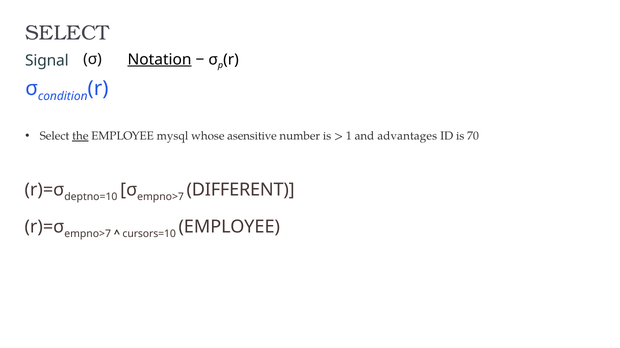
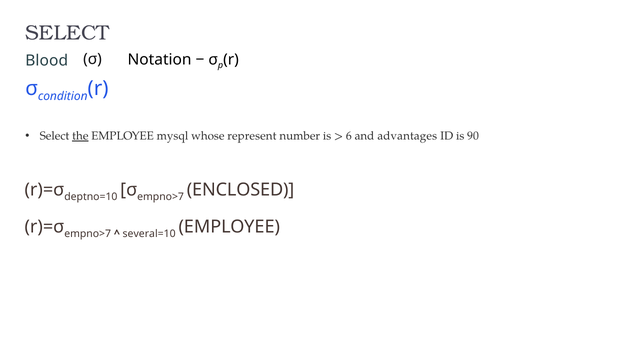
Signal: Signal -> Blood (47, 61)
Notation underline: present -> none (160, 60)
asensitive: asensitive -> represent (252, 136)
1: 1 -> 6 (349, 136)
70: 70 -> 90 (473, 136)
DIFFERENT: DIFFERENT -> ENCLOSED (241, 190)
cursors=10: cursors=10 -> several=10 (149, 234)
